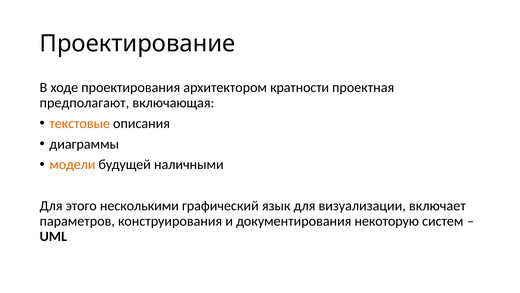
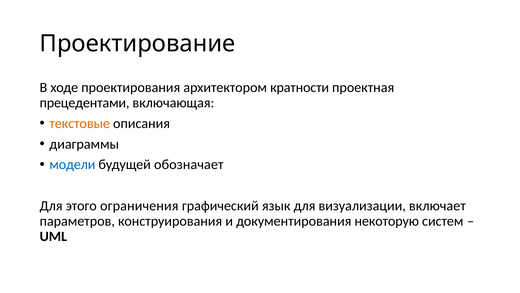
предполагают: предполагают -> прецедентами (85, 103)
модели colour: orange -> blue (72, 164)
наличными: наличными -> обозначает (189, 164)
несколькими: несколькими -> ограничения (139, 206)
